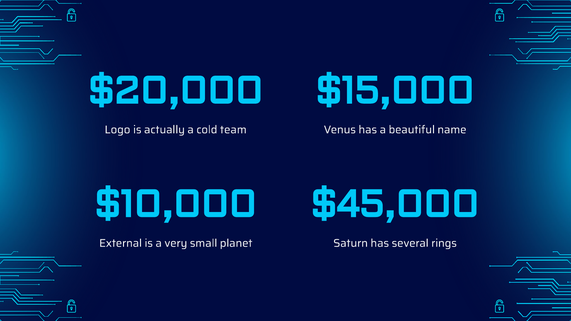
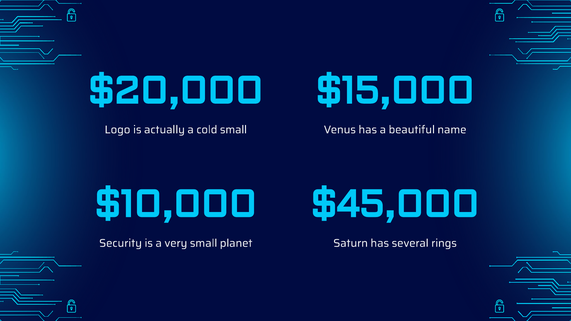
cold team: team -> small (233, 130)
External: External -> Security (121, 243)
